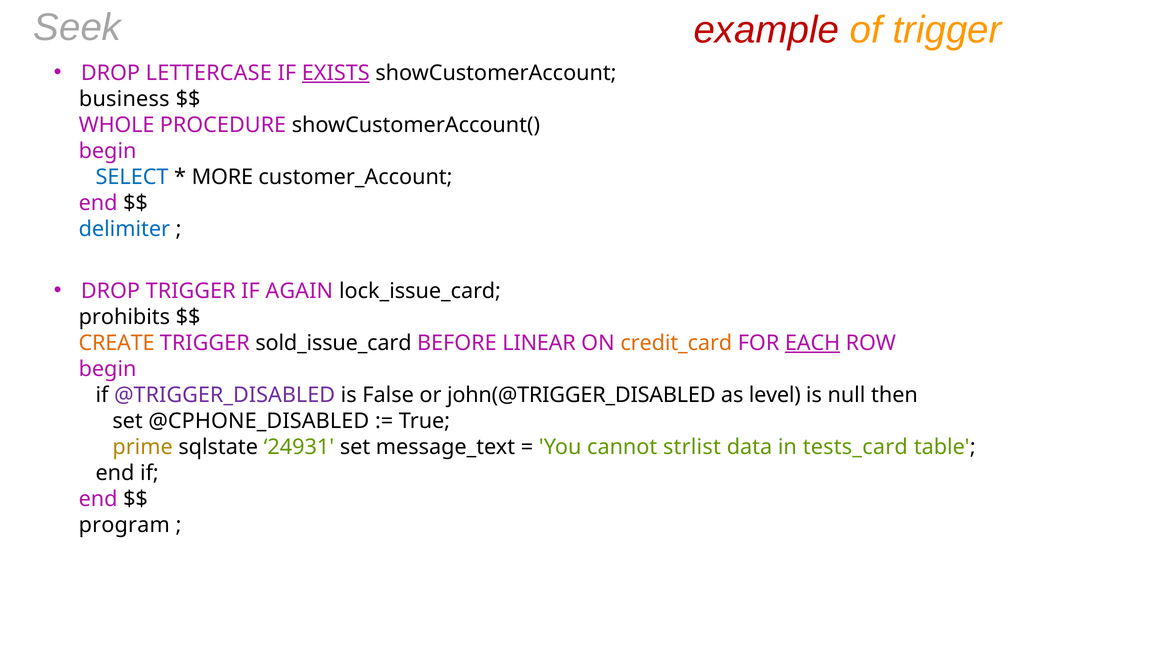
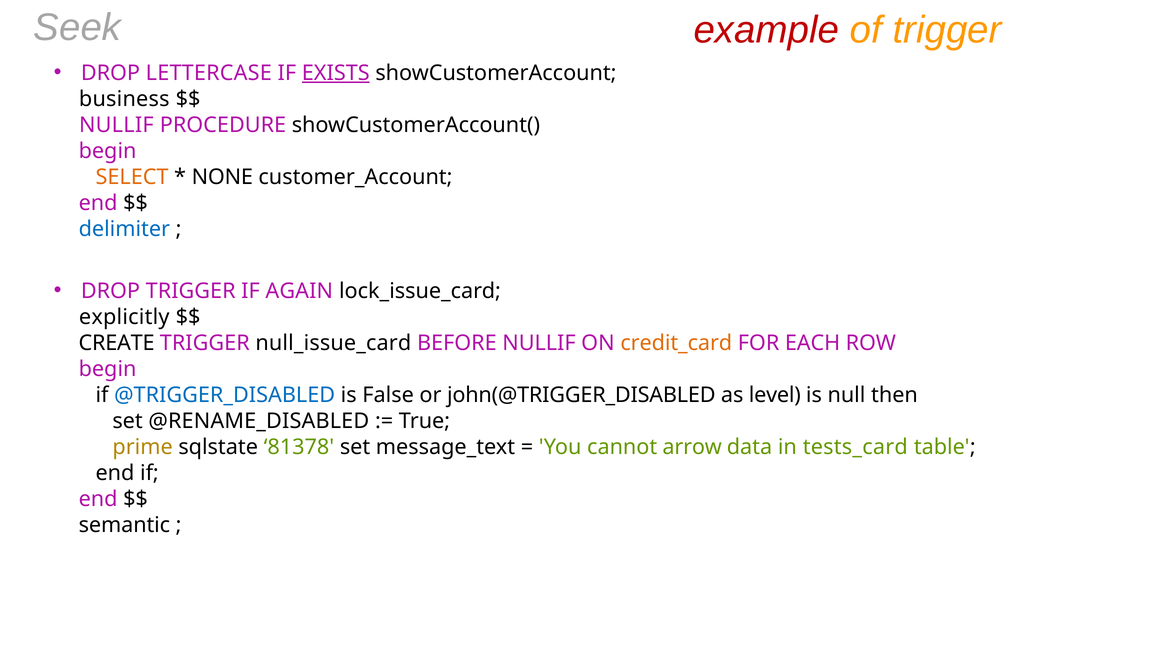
WHOLE: WHOLE -> NULLIF (116, 125)
SELECT colour: blue -> orange (132, 177)
MORE: MORE -> NONE (222, 177)
prohibits: prohibits -> explicitly (124, 317)
CREATE colour: orange -> black (117, 343)
sold_issue_card: sold_issue_card -> null_issue_card (333, 343)
BEFORE LINEAR: LINEAR -> NULLIF (539, 343)
EACH underline: present -> none (813, 343)
@TRIGGER_DISABLED colour: purple -> blue (225, 395)
@CPHONE_DISABLED: @CPHONE_DISABLED -> @RENAME_DISABLED (259, 421)
24931: 24931 -> 81378 (299, 447)
strlist: strlist -> arrow (692, 447)
program: program -> semantic (124, 525)
